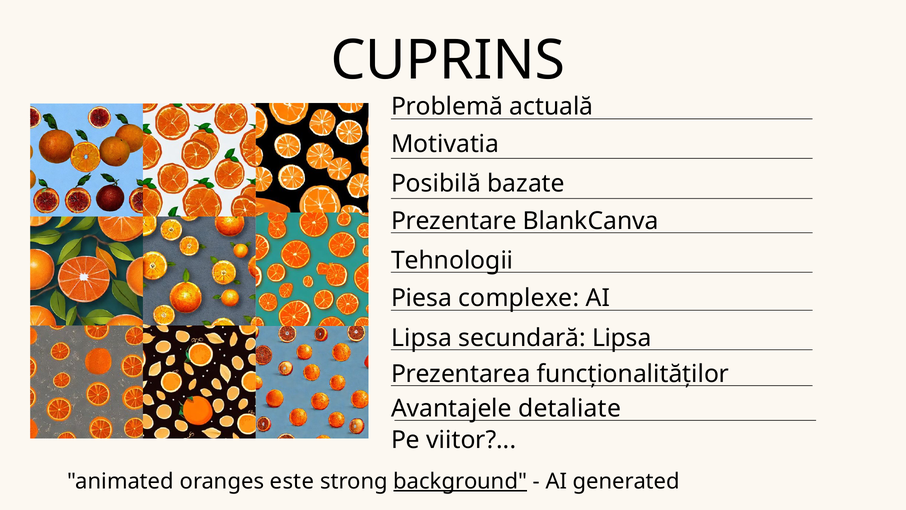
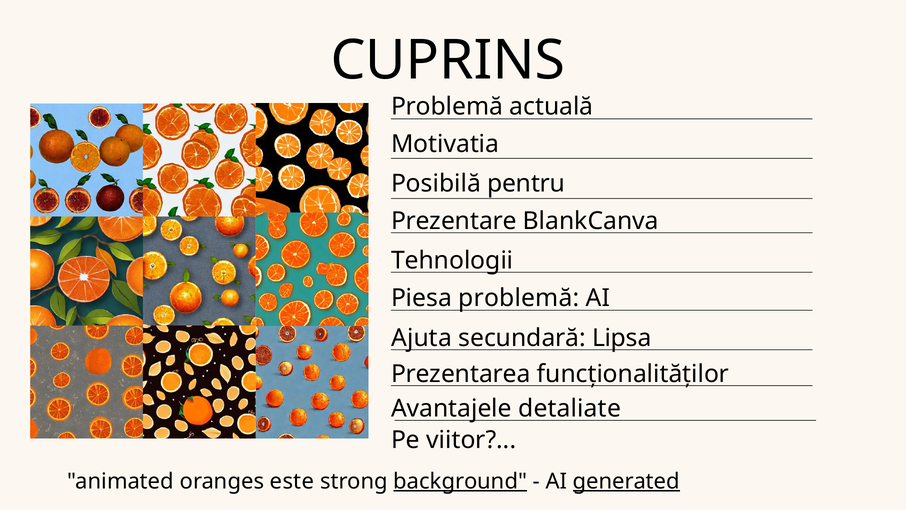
bazate: bazate -> pentru (526, 183)
Piesa complexe: complexe -> problemă (519, 298)
Lipsa: Lipsa -> Ajuta (421, 338)
generated underline: none -> present (626, 481)
